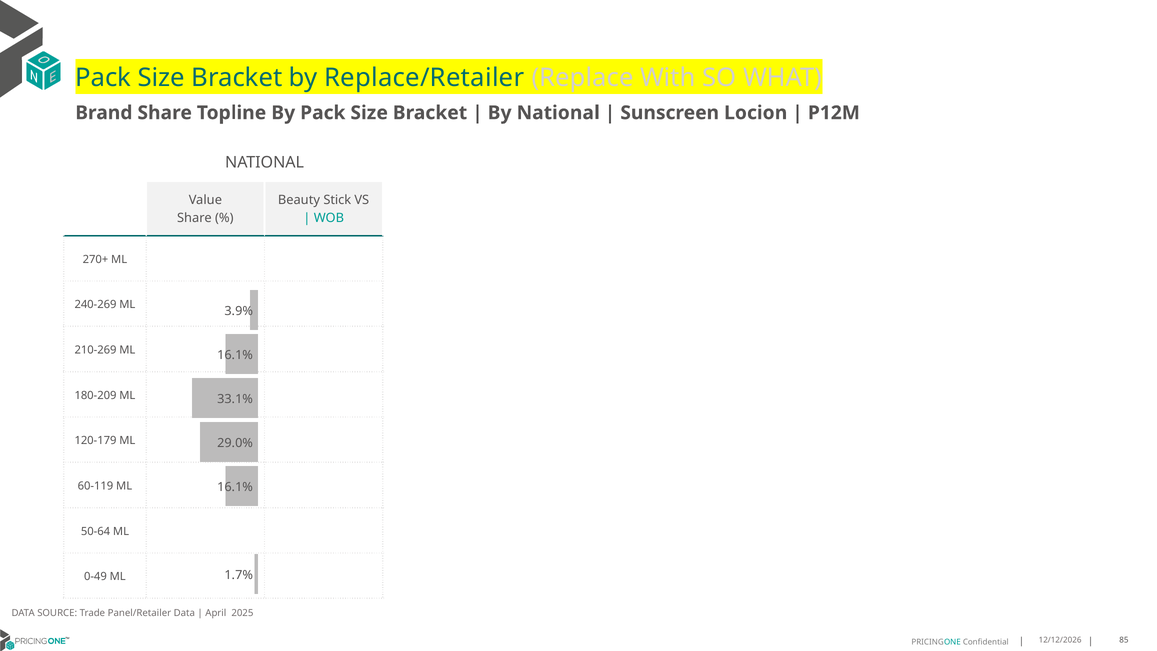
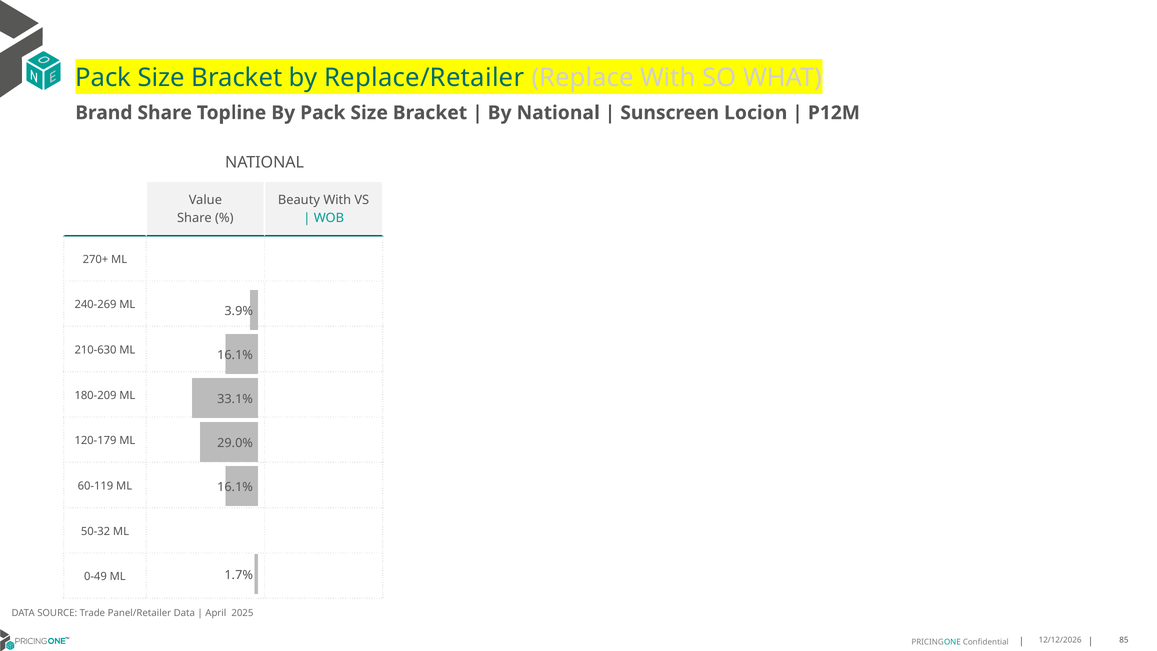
Beauty Stick: Stick -> With (337, 200)
210-269: 210-269 -> 210-630 (96, 350)
50-64: 50-64 -> 50-32 (96, 531)
